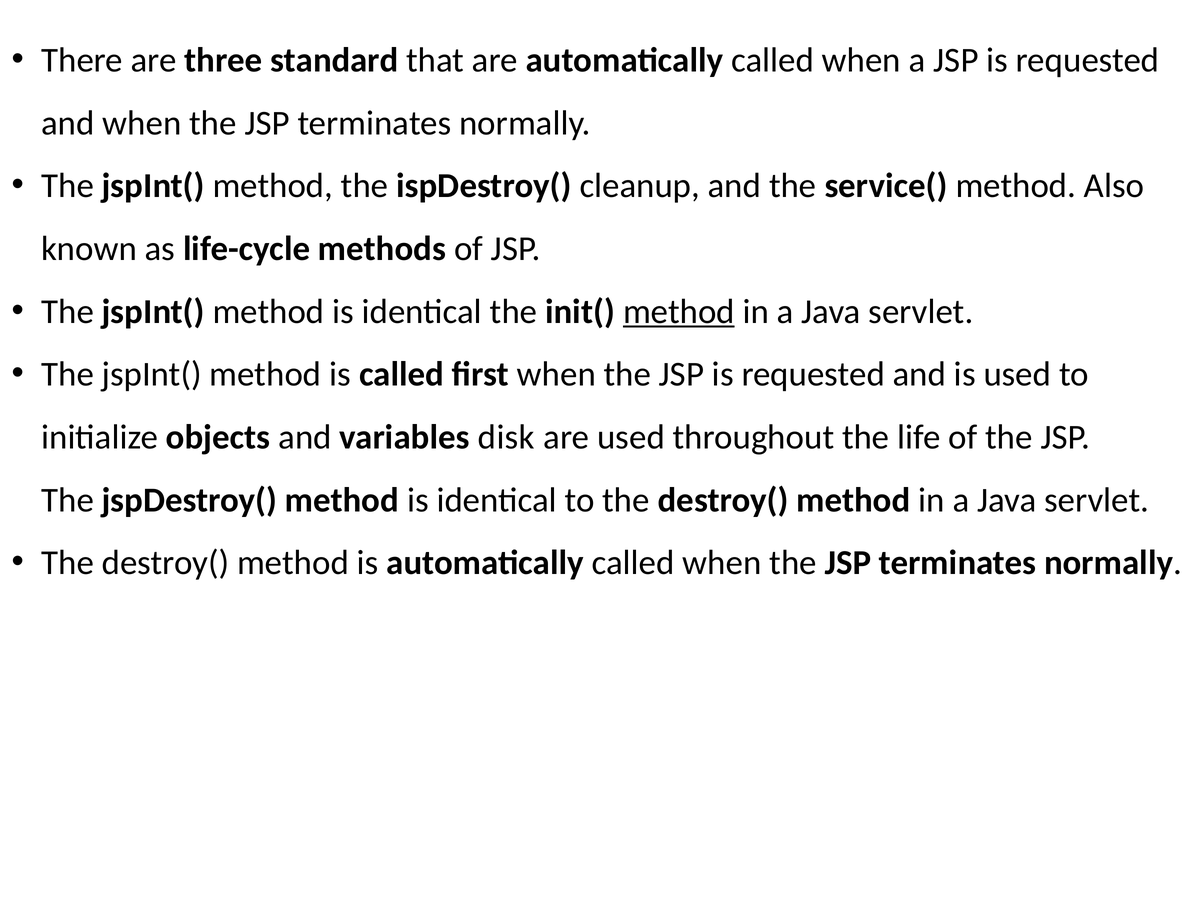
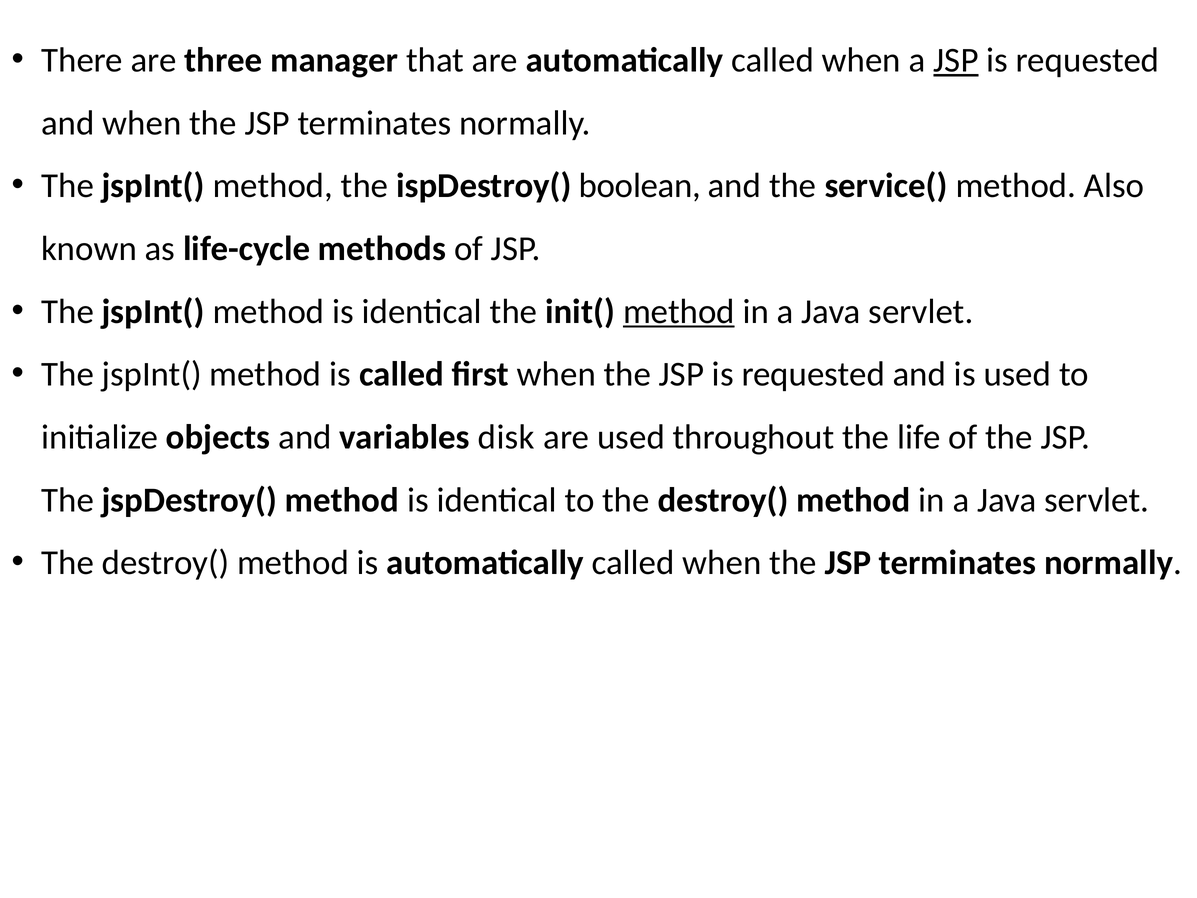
standard: standard -> manager (334, 60)
JSP underline: none -> present (956, 60)
cleanup: cleanup -> boolean (640, 186)
